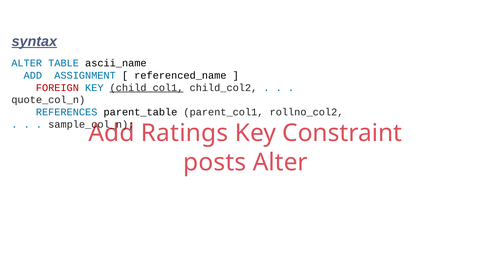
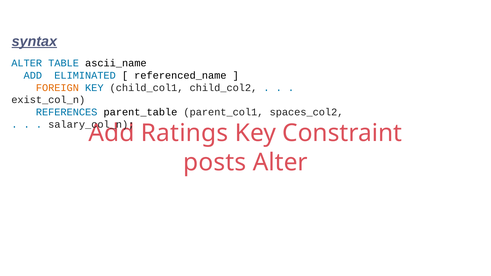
ASSIGNMENT: ASSIGNMENT -> ELIMINATED (85, 75)
FOREIGN colour: red -> orange (57, 88)
child_col1 underline: present -> none (147, 88)
quote_col_n: quote_col_n -> exist_col_n (48, 100)
rollno_col2: rollno_col2 -> spaces_col2 (307, 112)
sample_col_n: sample_col_n -> salary_col_n (91, 125)
